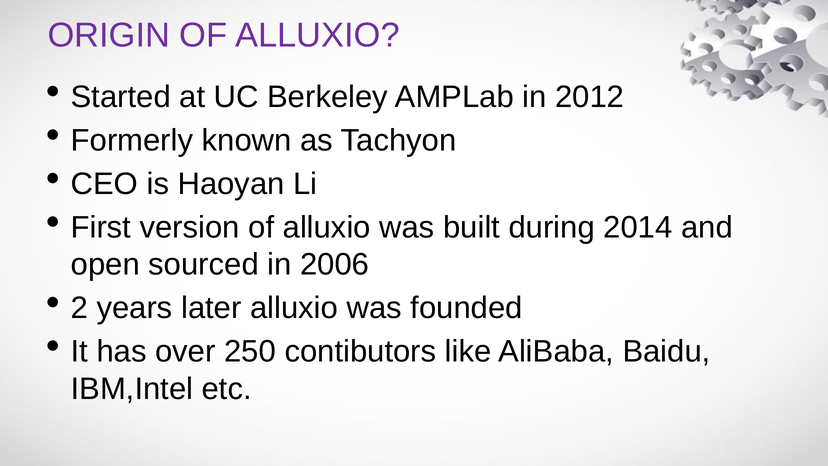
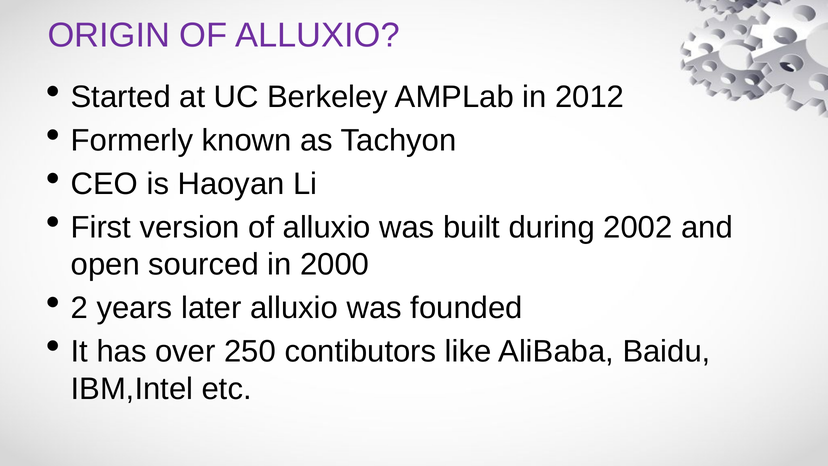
2014: 2014 -> 2002 (638, 227)
2006: 2006 -> 2000 (335, 265)
